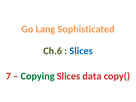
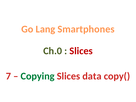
Sophisticated: Sophisticated -> Smartphones (86, 29)
Ch.6: Ch.6 -> Ch.0 (53, 51)
Slices colour: blue -> red (81, 51)
